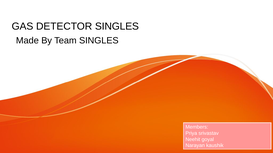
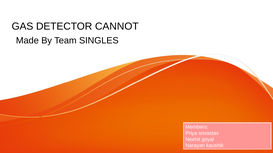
DETECTOR SINGLES: SINGLES -> CANNOT (117, 26)
